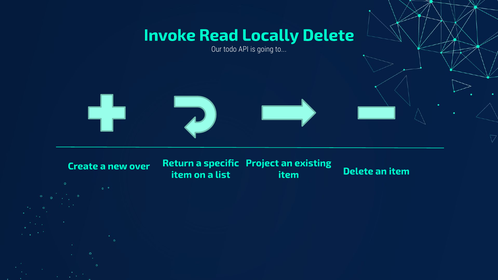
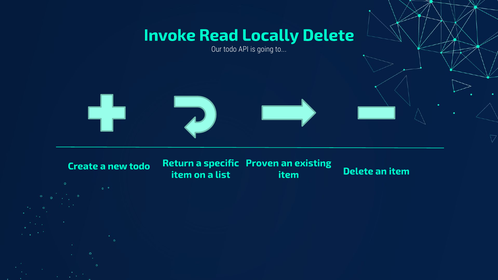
Project: Project -> Proven (262, 163)
new over: over -> todo (140, 166)
